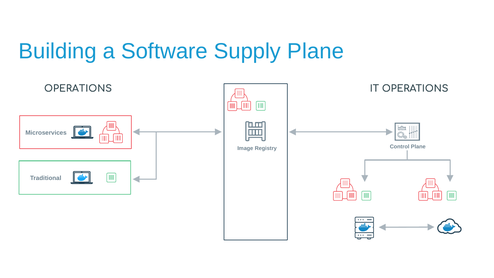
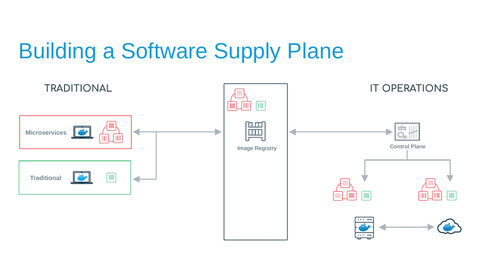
OPERATIONS: OPERATIONS -> TRADITIONAL (78, 89)
